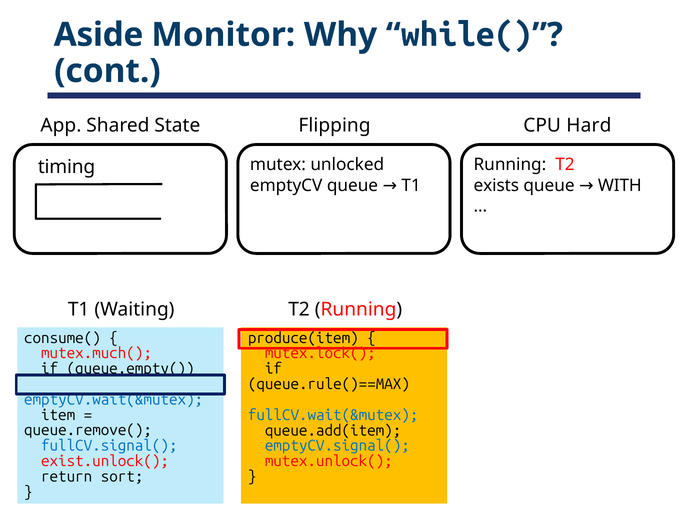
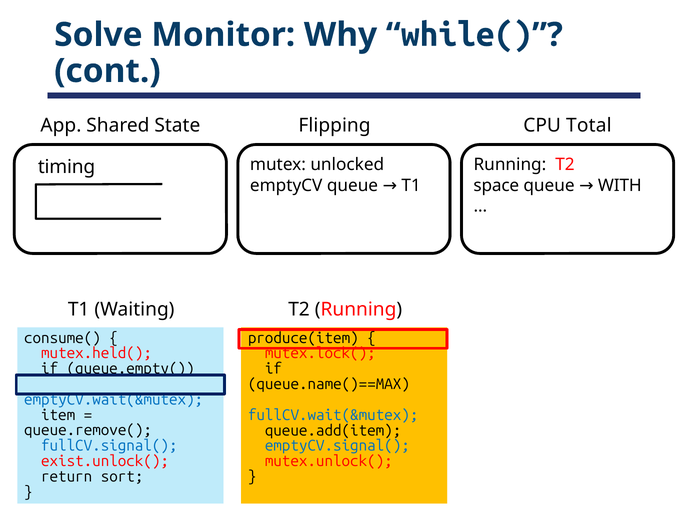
Aside: Aside -> Solve (98, 35)
Hard: Hard -> Total (589, 126)
exists: exists -> space (496, 185)
mutex.much(: mutex.much( -> mutex.held( (97, 353)
queue.rule()==MAX: queue.rule()==MAX -> queue.name()==MAX (329, 384)
